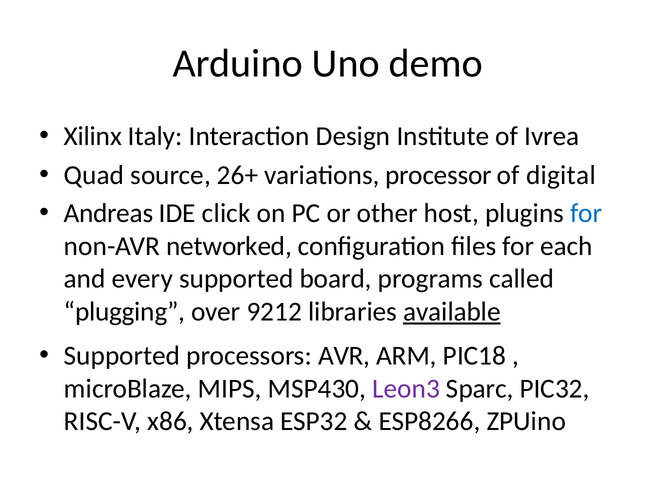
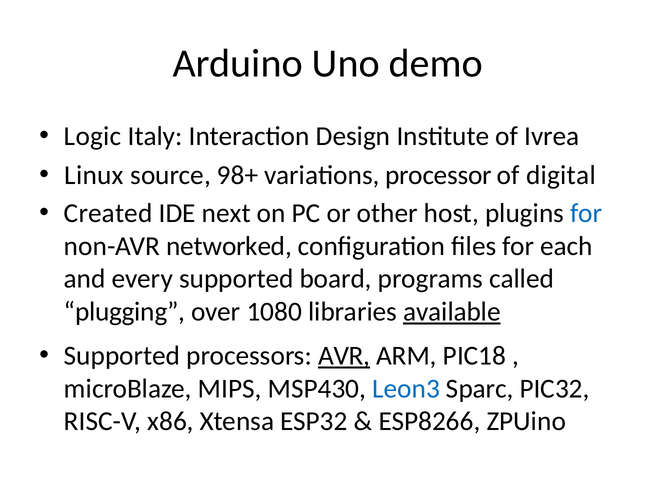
Xilinx: Xilinx -> Logic (93, 136)
Quad: Quad -> Linux (94, 175)
26+: 26+ -> 98+ (238, 175)
Andreas: Andreas -> Created (108, 213)
click: click -> next (226, 213)
9212: 9212 -> 1080 (274, 312)
AVR underline: none -> present (344, 356)
Leon3 colour: purple -> blue (406, 389)
